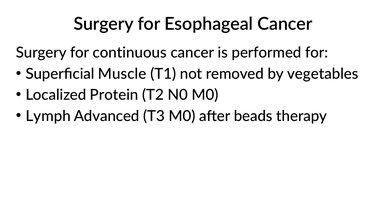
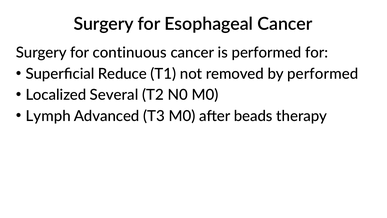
Muscle: Muscle -> Reduce (122, 74)
by vegetables: vegetables -> performed (323, 74)
Protein: Protein -> Several (114, 95)
